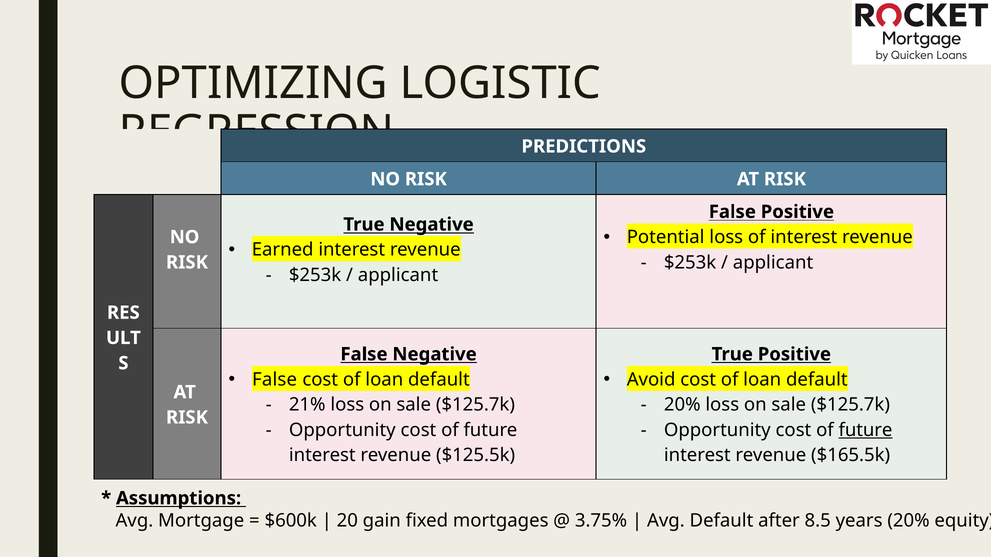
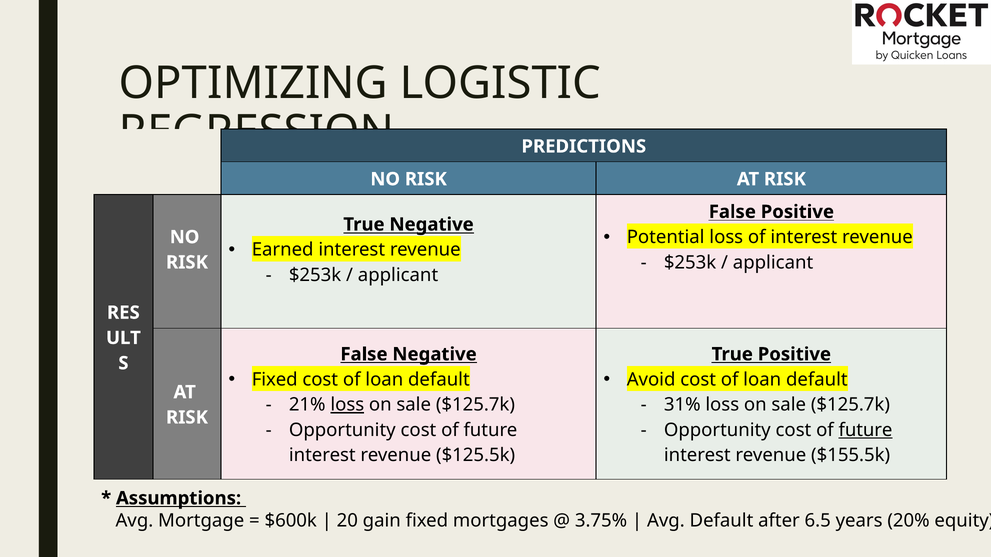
False: False -> Fixed (275, 380)
loss underline: none -> present (347, 405)
20%: 20% -> 31% (682, 405)
$165.5k: $165.5k -> $155.5k (851, 456)
8.5: 8.5 -> 6.5 (818, 521)
